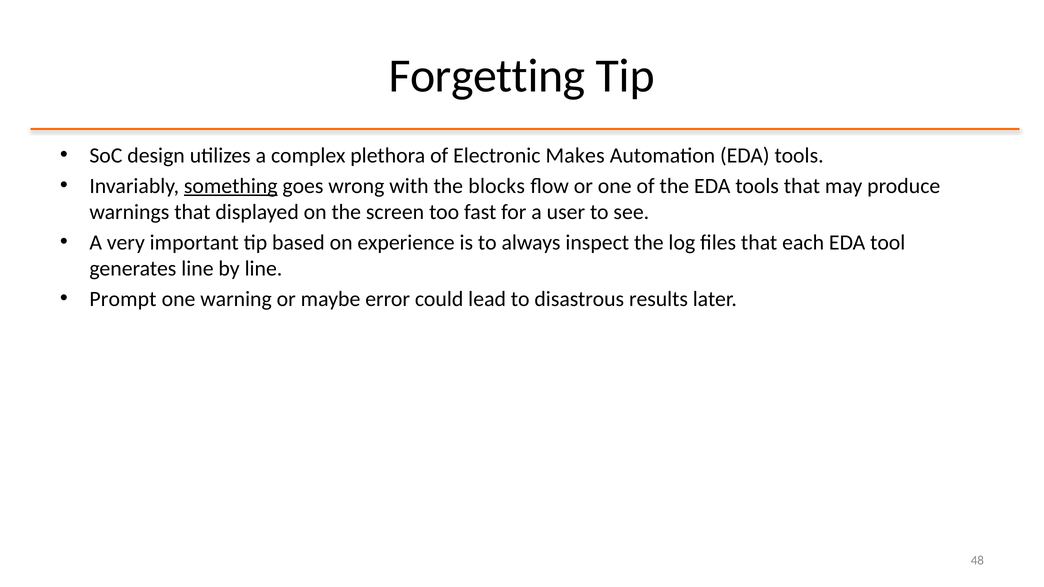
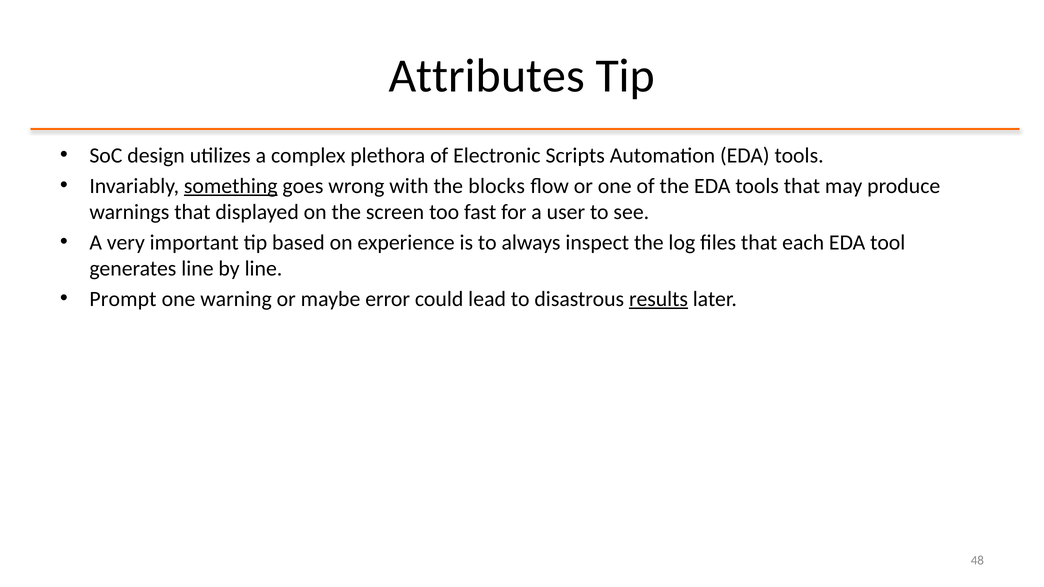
Forgetting: Forgetting -> Attributes (487, 76)
Makes: Makes -> Scripts (575, 156)
results underline: none -> present (658, 299)
